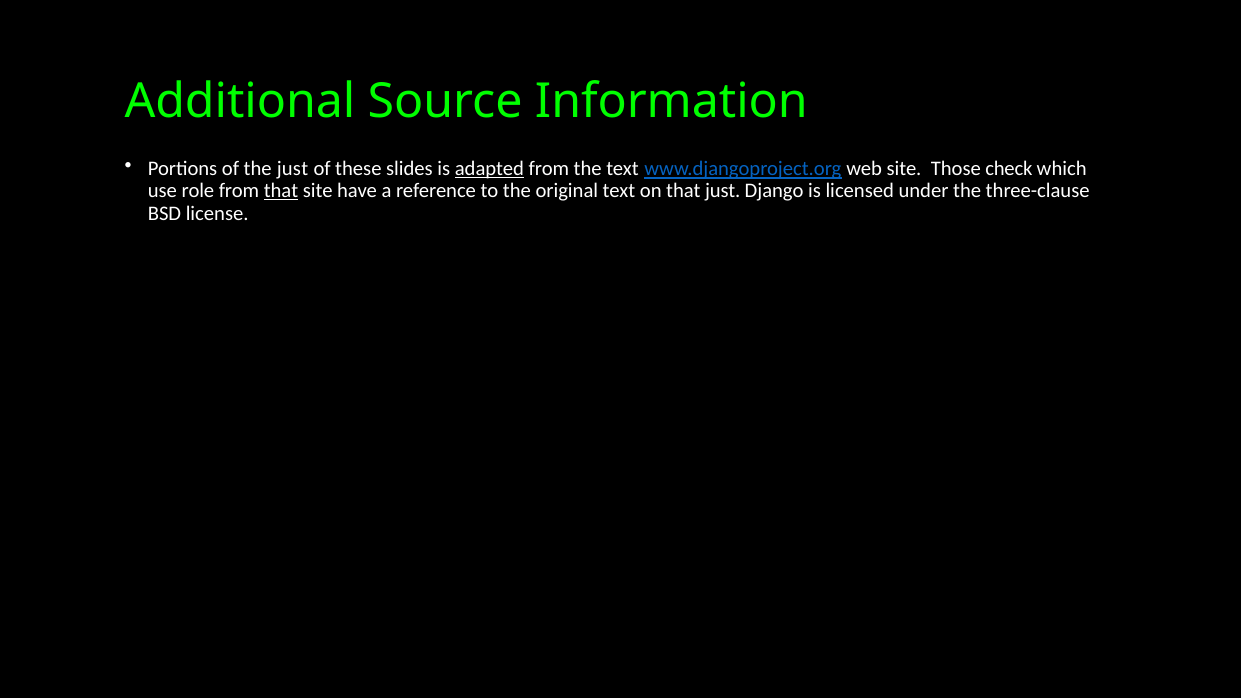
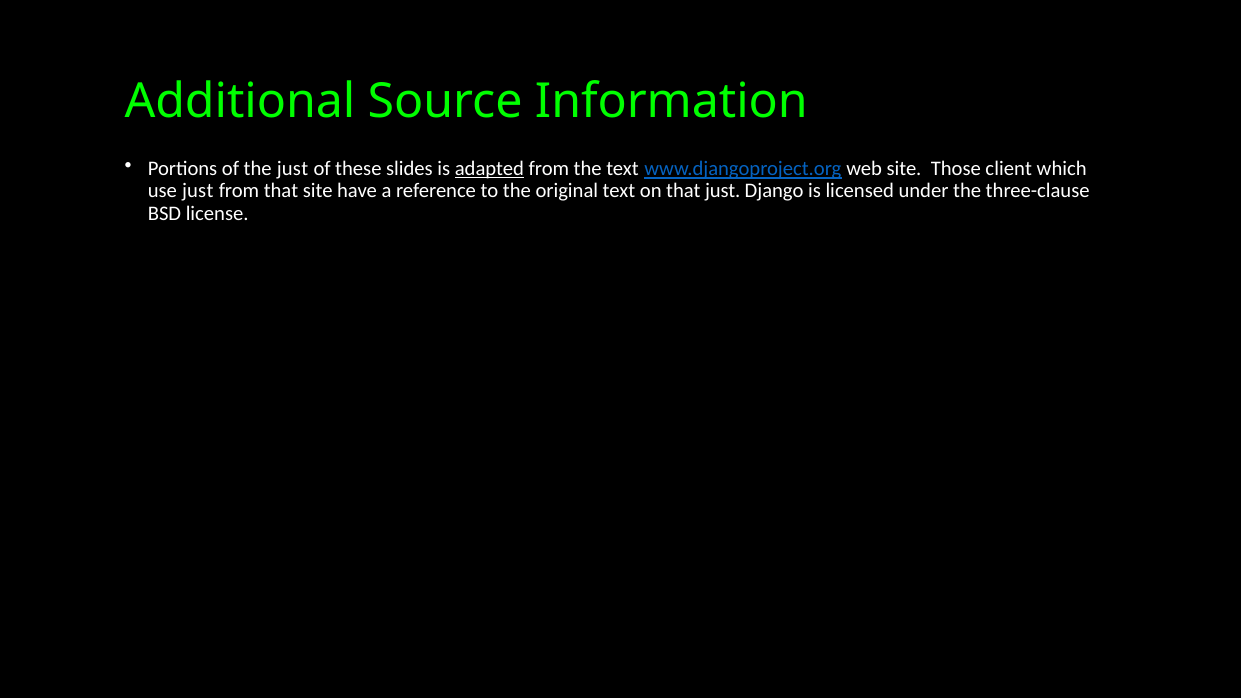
check: check -> client (1009, 169)
use role: role -> just (198, 191)
that underline: present -> none (281, 191)
